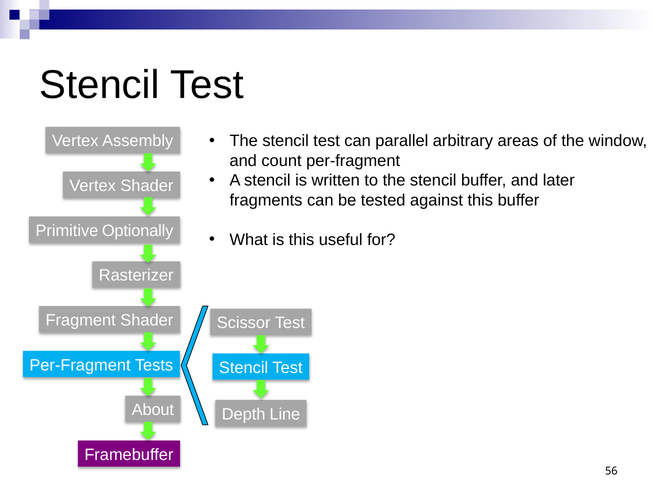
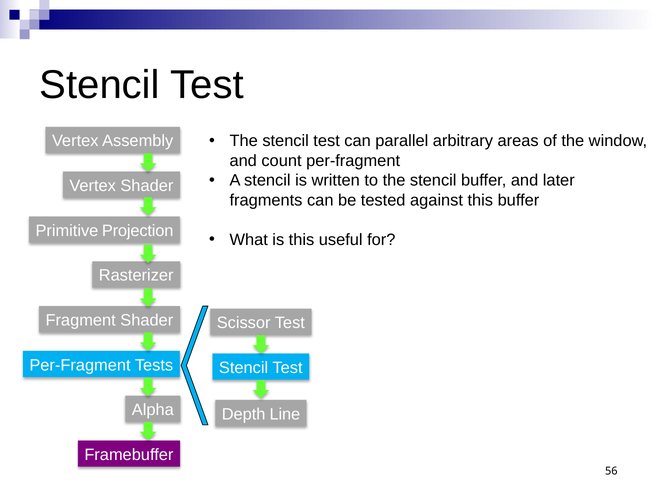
Optionally: Optionally -> Projection (138, 231)
About: About -> Alpha (153, 410)
